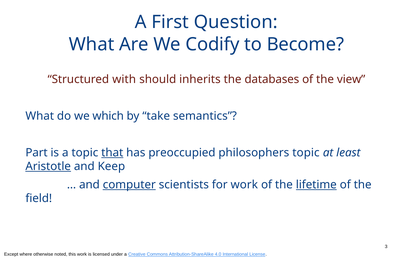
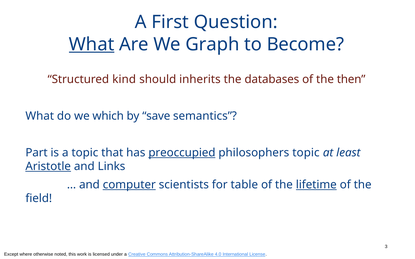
What underline: none -> present (92, 44)
Codify: Codify -> Graph (212, 44)
with: with -> kind (124, 80)
view: view -> then (351, 80)
take: take -> save (156, 116)
that underline: present -> none (112, 153)
preoccupied underline: none -> present (182, 153)
Keep: Keep -> Links (111, 167)
for work: work -> table (244, 185)
